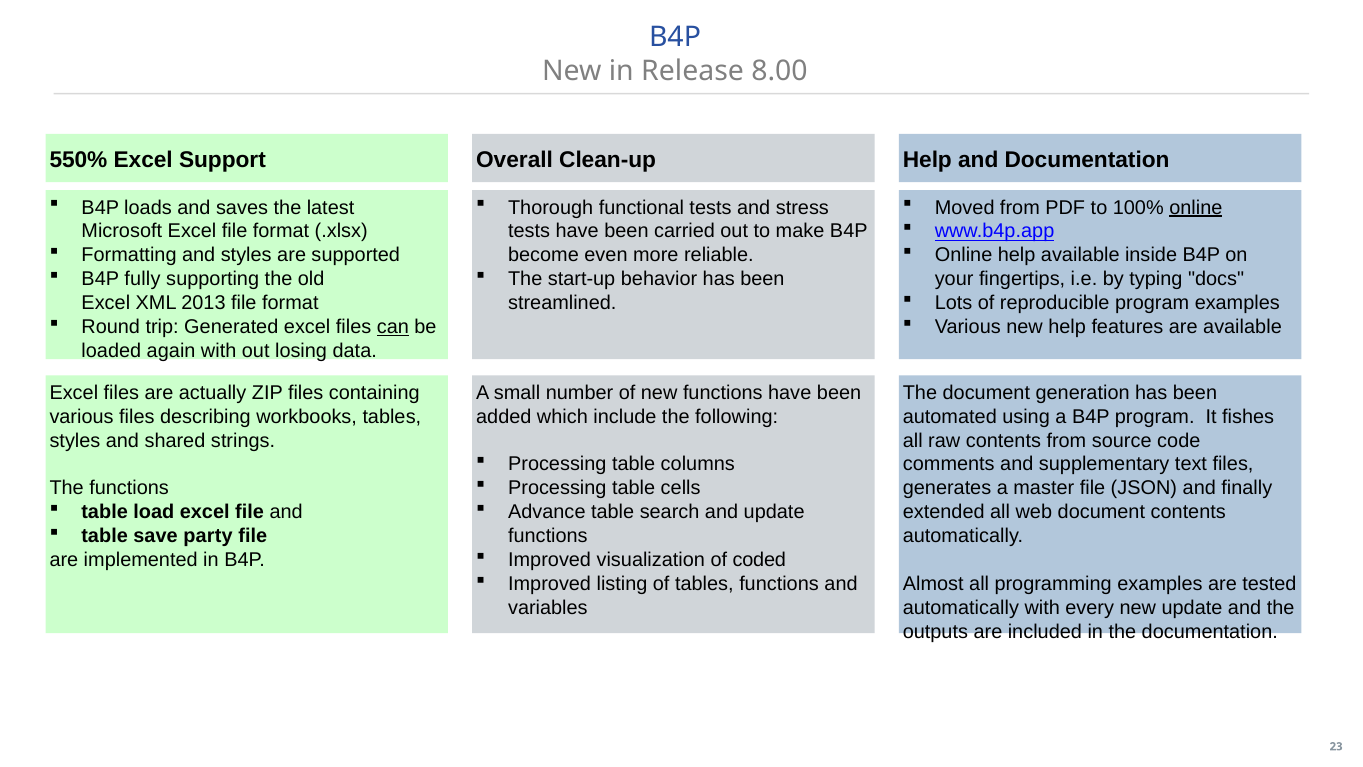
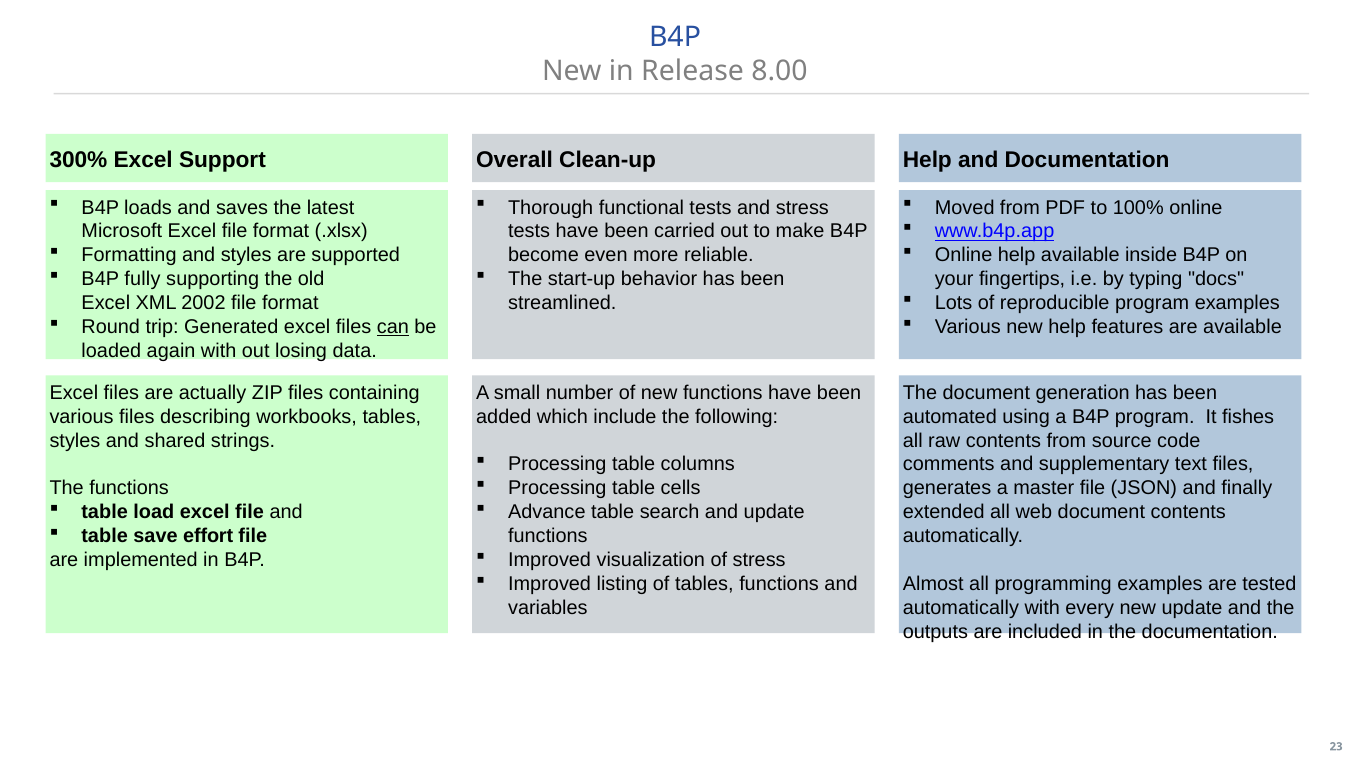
550%: 550% -> 300% (78, 159)
online underline: present -> none (1196, 207)
2013: 2013 -> 2002 (203, 303)
party: party -> effort (208, 536)
of coded: coded -> stress (759, 560)
